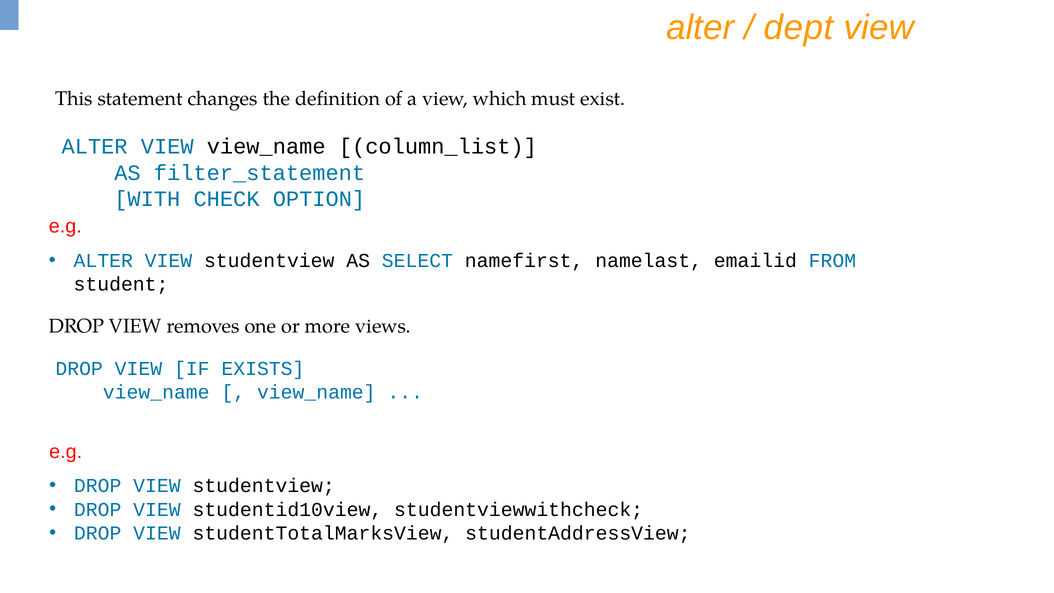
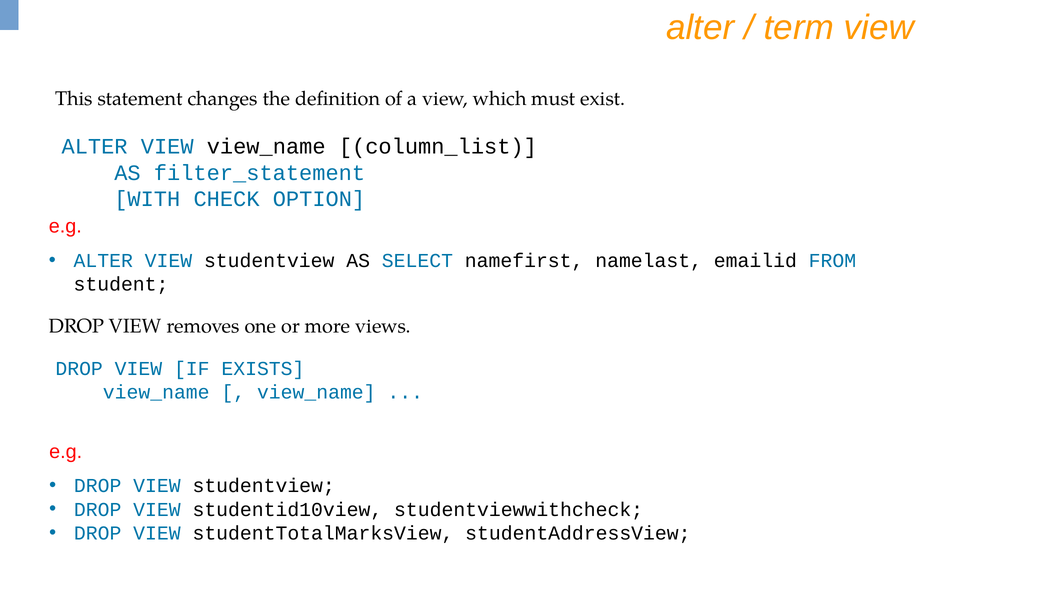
dept: dept -> term (799, 27)
